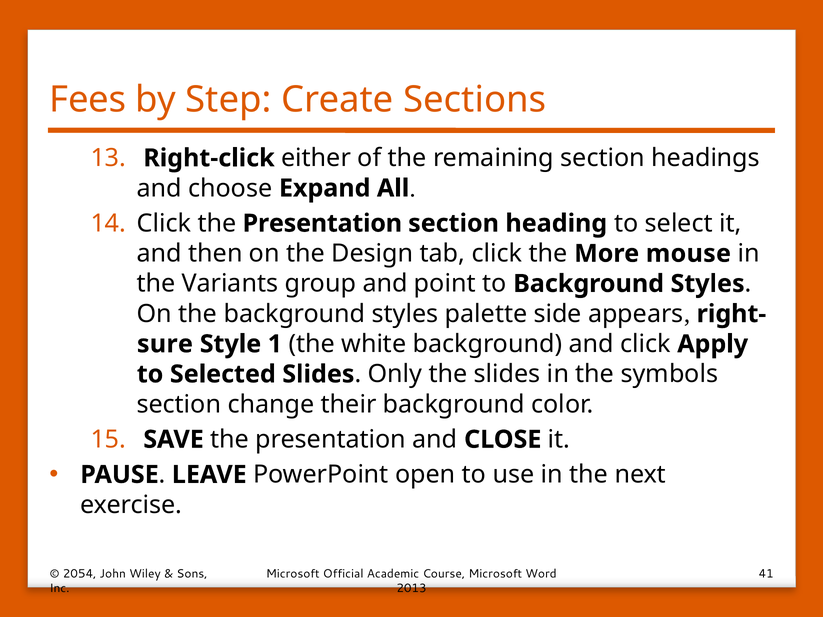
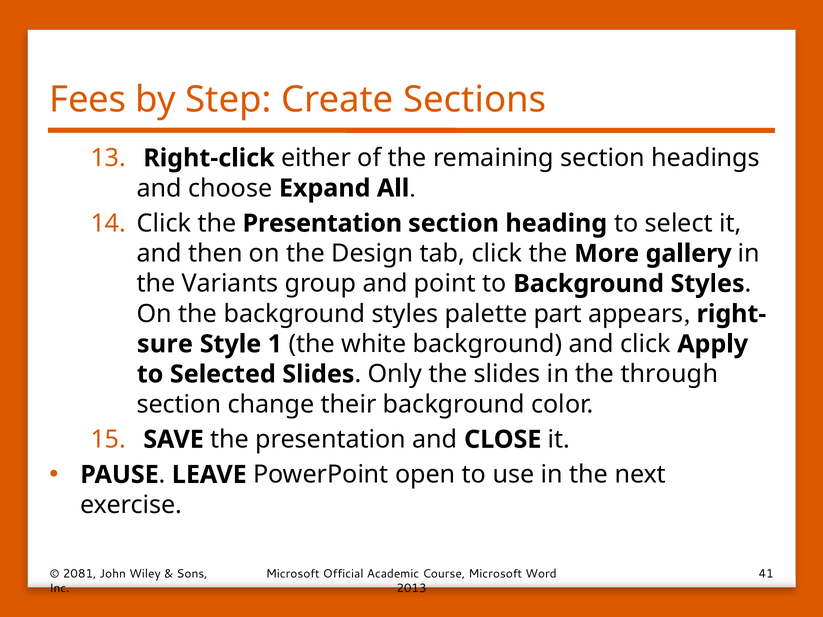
mouse: mouse -> gallery (689, 254)
side: side -> part (558, 314)
symbols: symbols -> through (669, 374)
2054: 2054 -> 2081 (80, 574)
